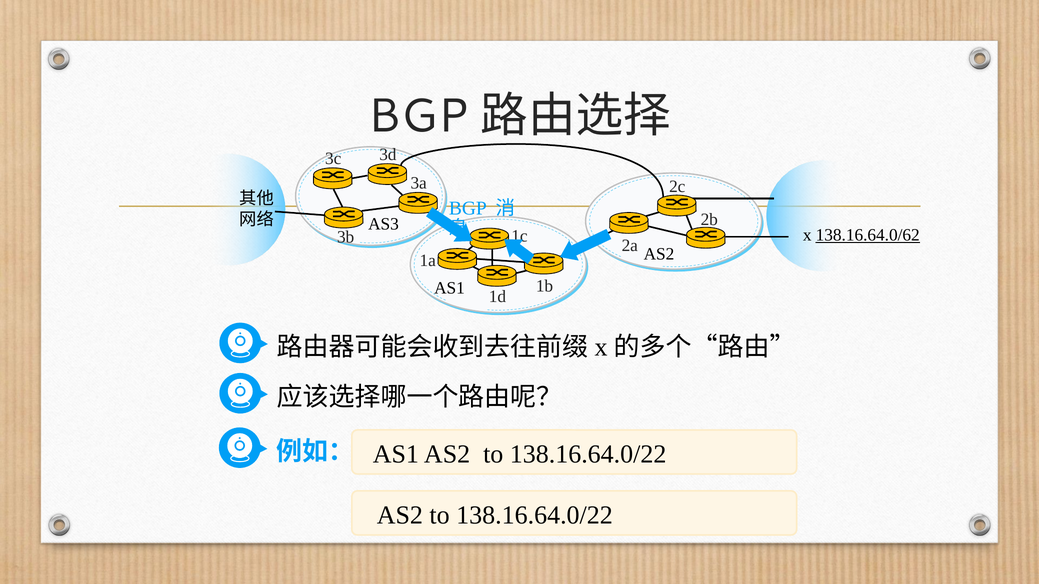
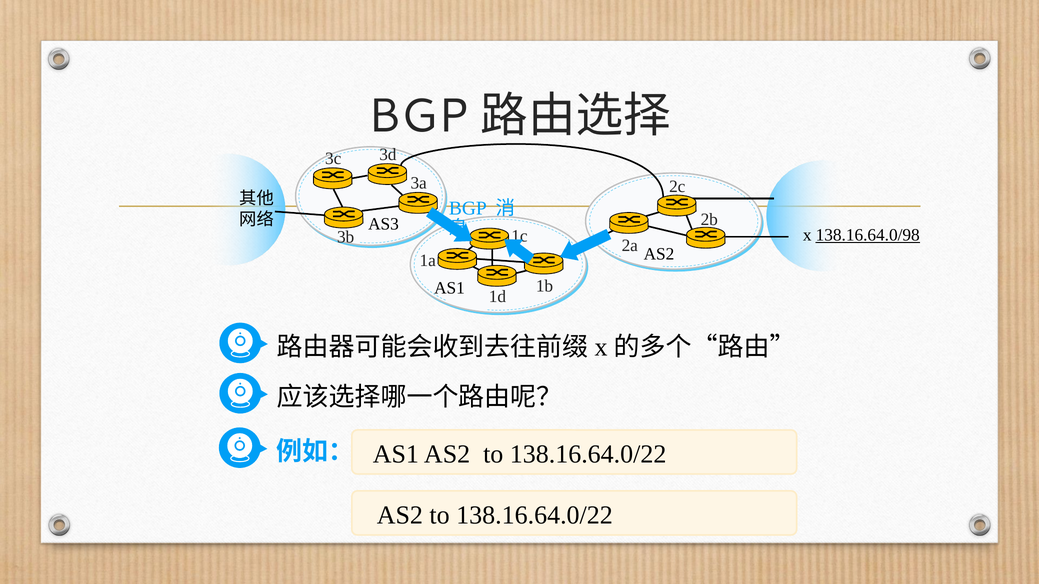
138.16.64.0/62: 138.16.64.0/62 -> 138.16.64.0/98 (868, 235)
